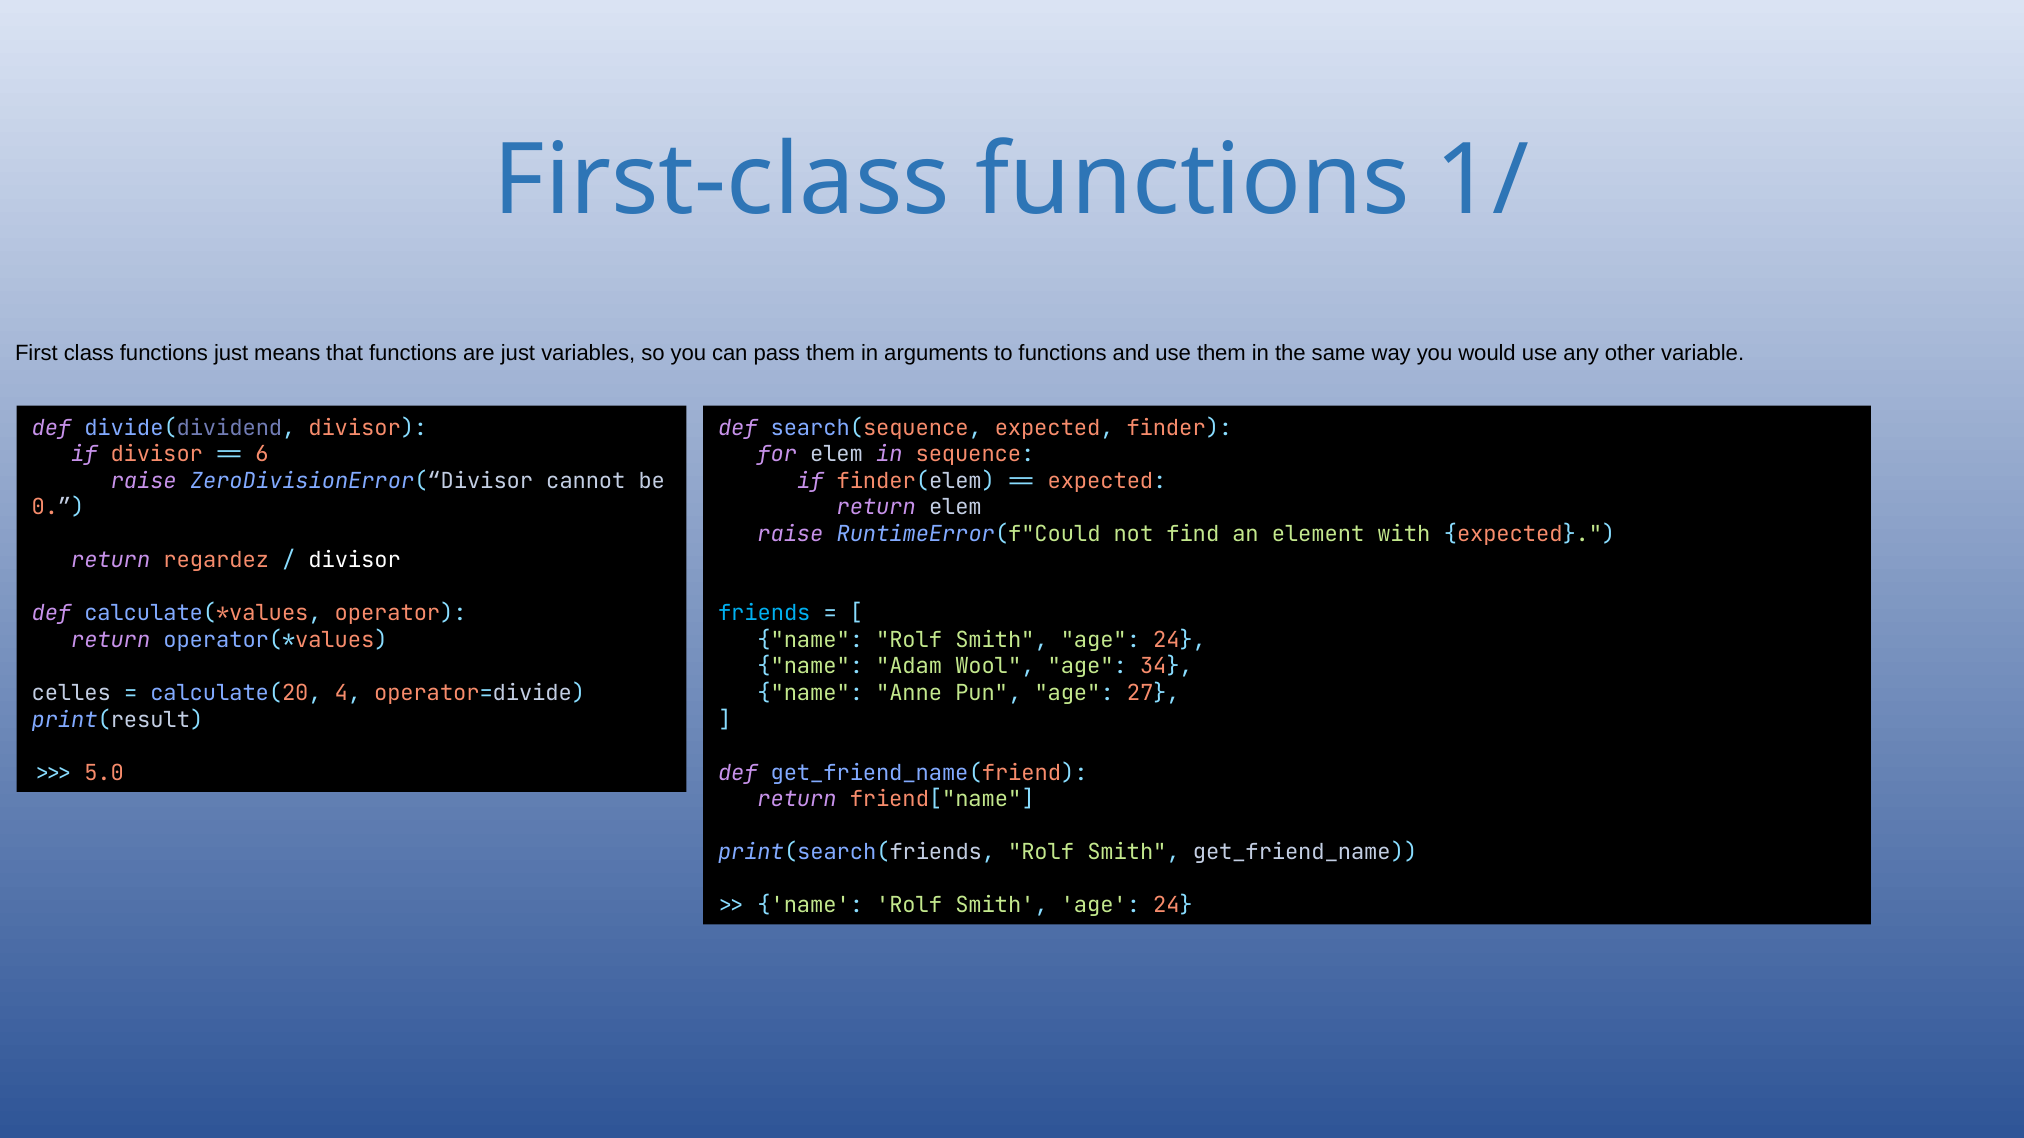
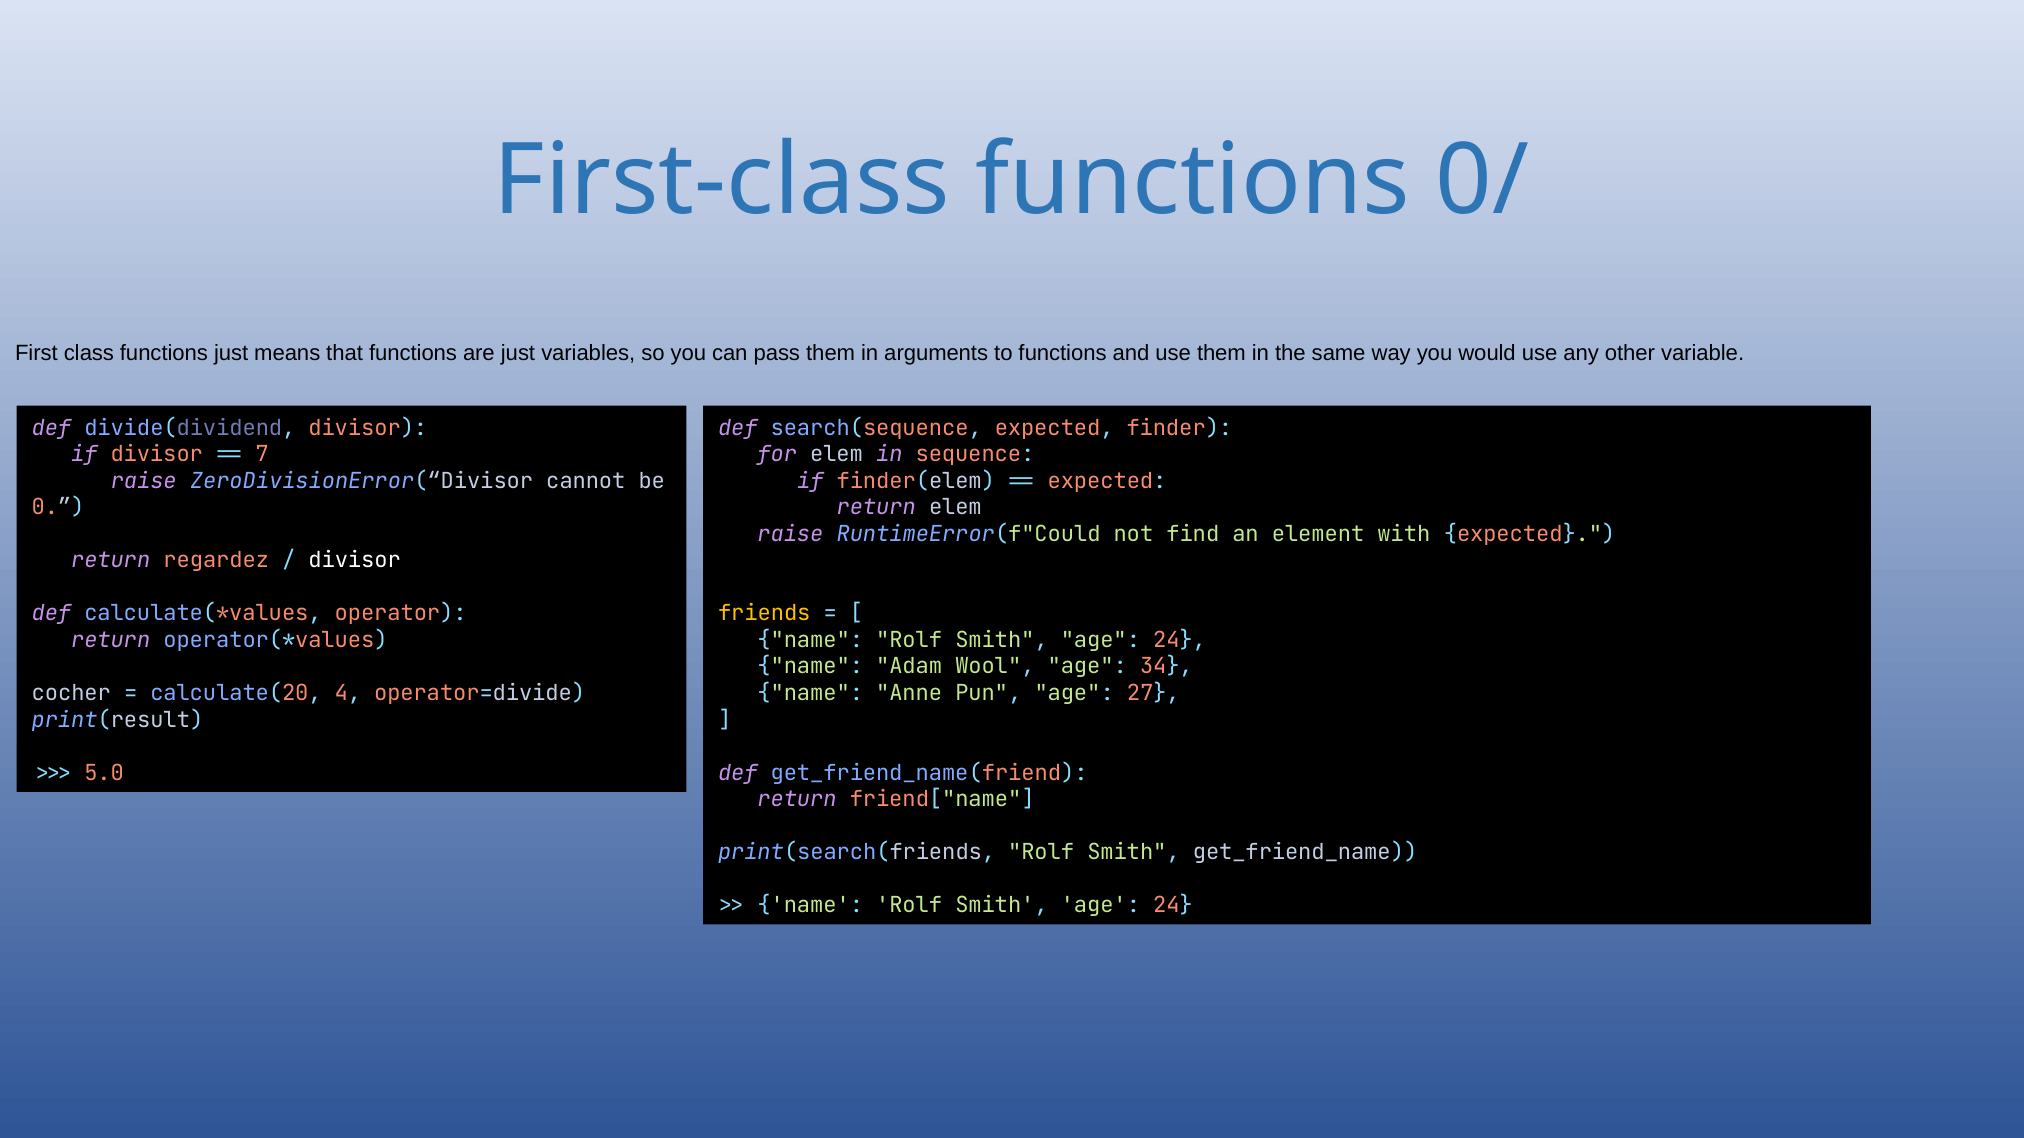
1/: 1/ -> 0/ (1483, 181)
6: 6 -> 7 (262, 455)
friends colour: light blue -> yellow (764, 614)
celles: celles -> cocher (71, 693)
